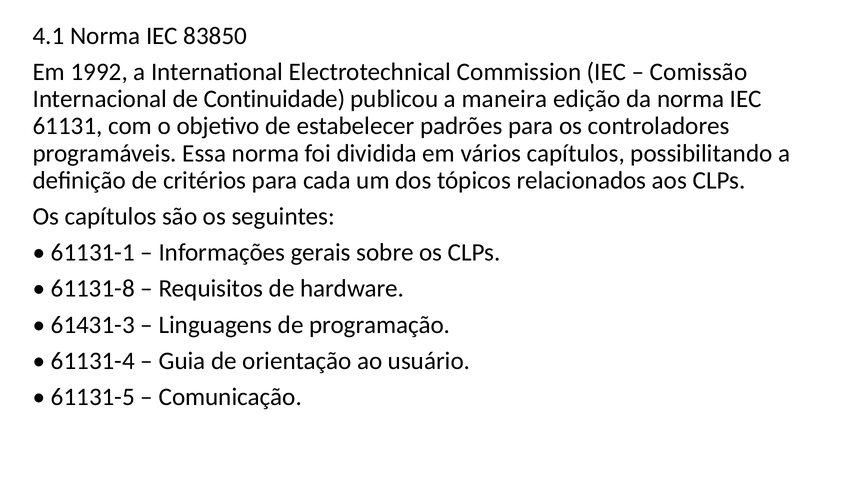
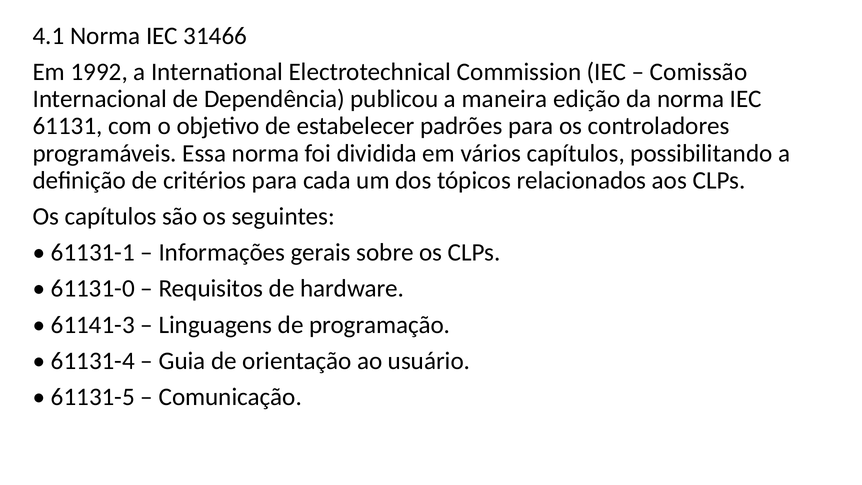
83850: 83850 -> 31466 (215, 36)
Continuidade: Continuidade -> Dependência (274, 99)
61131-8: 61131-8 -> 61131-0 (93, 289)
61431-3: 61431-3 -> 61141-3 (93, 325)
